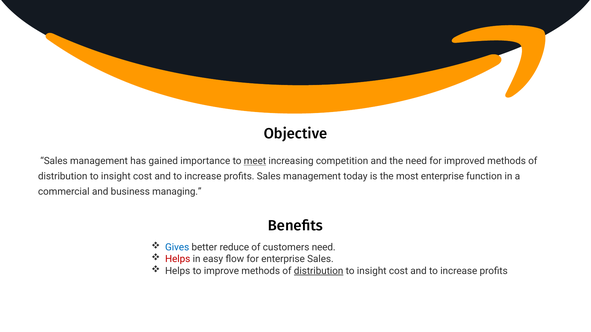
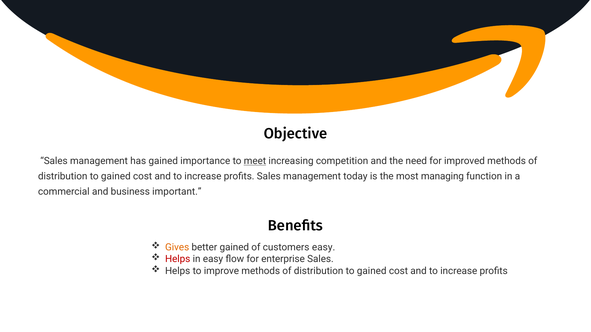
insight: insight -> gained (116, 177)
most enterprise: enterprise -> managing (442, 177)
managing: managing -> important (177, 192)
Gives colour: blue -> orange (177, 248)
better reduce: reduce -> gained (234, 248)
customers need: need -> easy (324, 248)
distribution underline: present -> none (319, 271)
insight: insight -> gained (372, 271)
